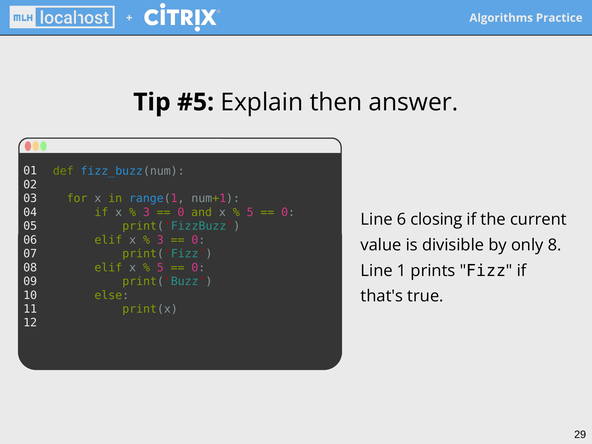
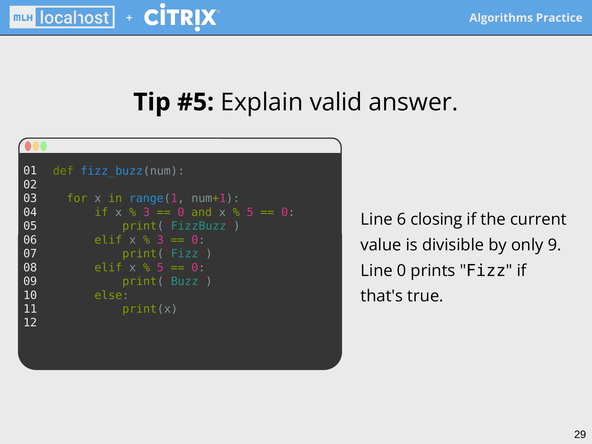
then: then -> valid (336, 102)
8: 8 -> 9 (555, 245)
Line 1: 1 -> 0 (402, 271)
